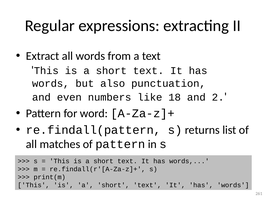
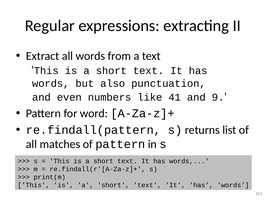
18: 18 -> 41 (175, 97)
2: 2 -> 9 (218, 97)
